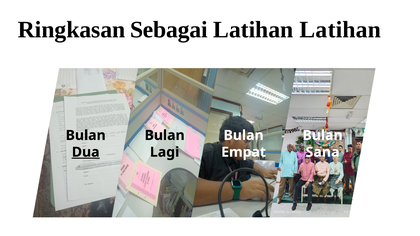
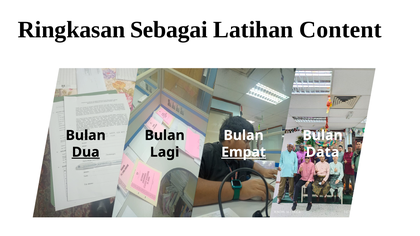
Latihan Latihan: Latihan -> Content (340, 30)
Empat underline: none -> present (244, 152)
Sana: Sana -> Data (323, 152)
